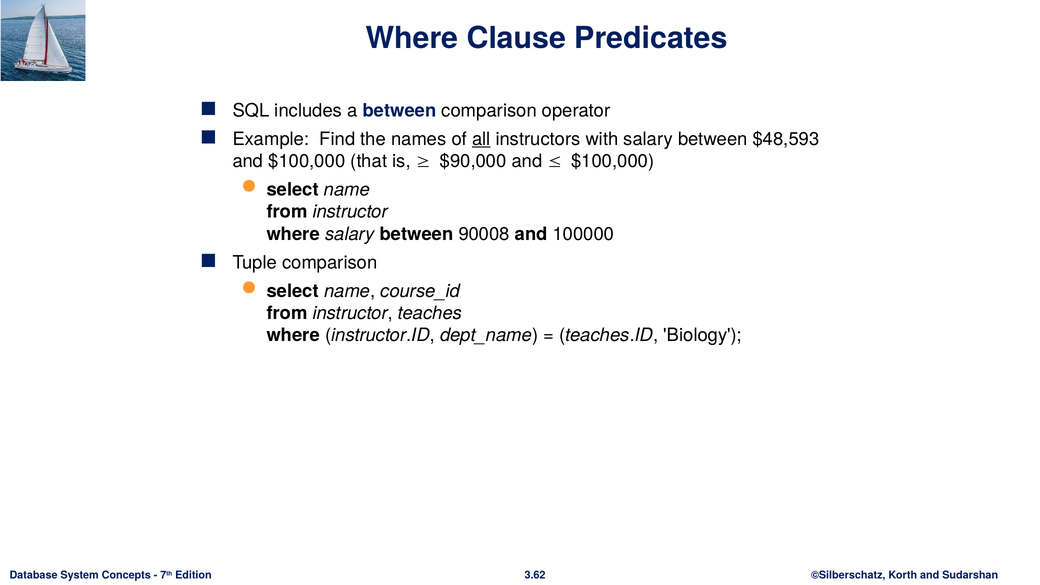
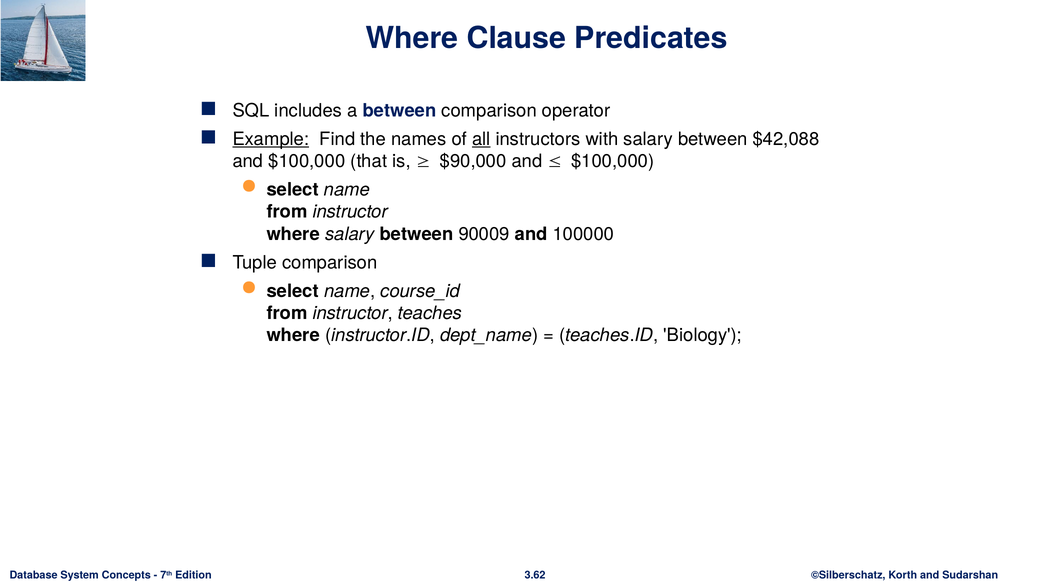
Example underline: none -> present (271, 139)
$48,593: $48,593 -> $42,088 (786, 139)
90008: 90008 -> 90009 (484, 234)
